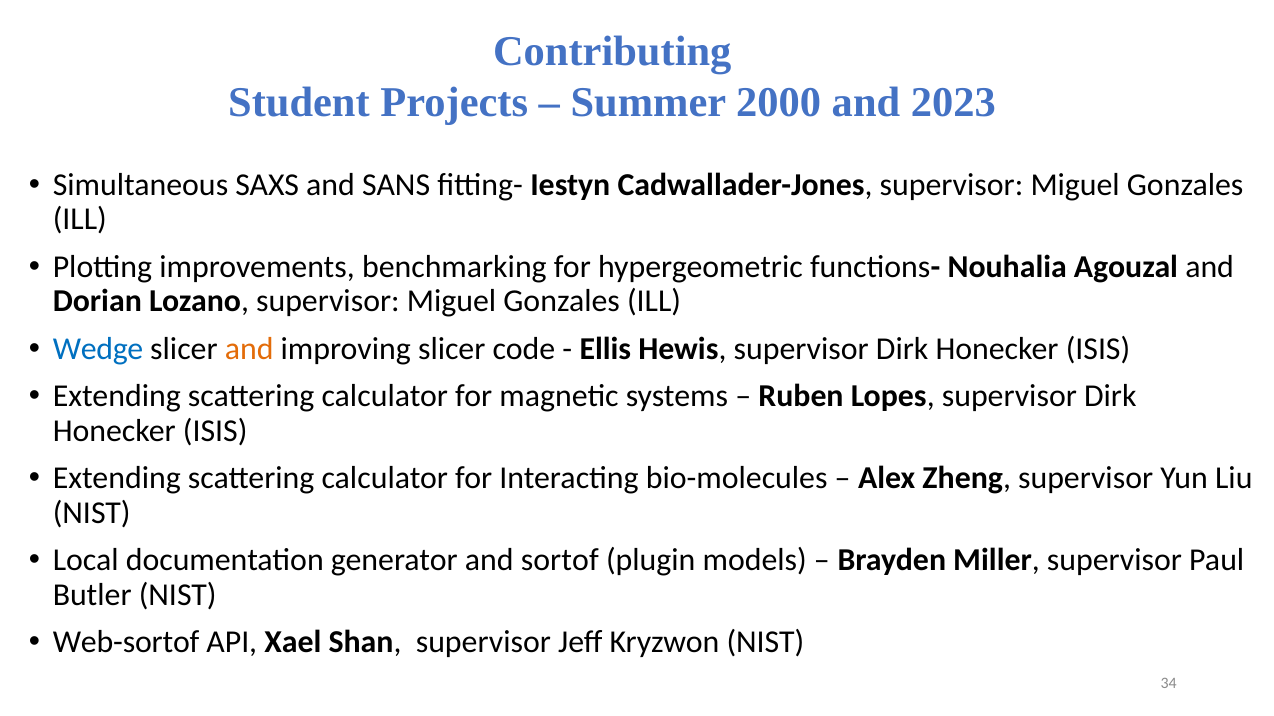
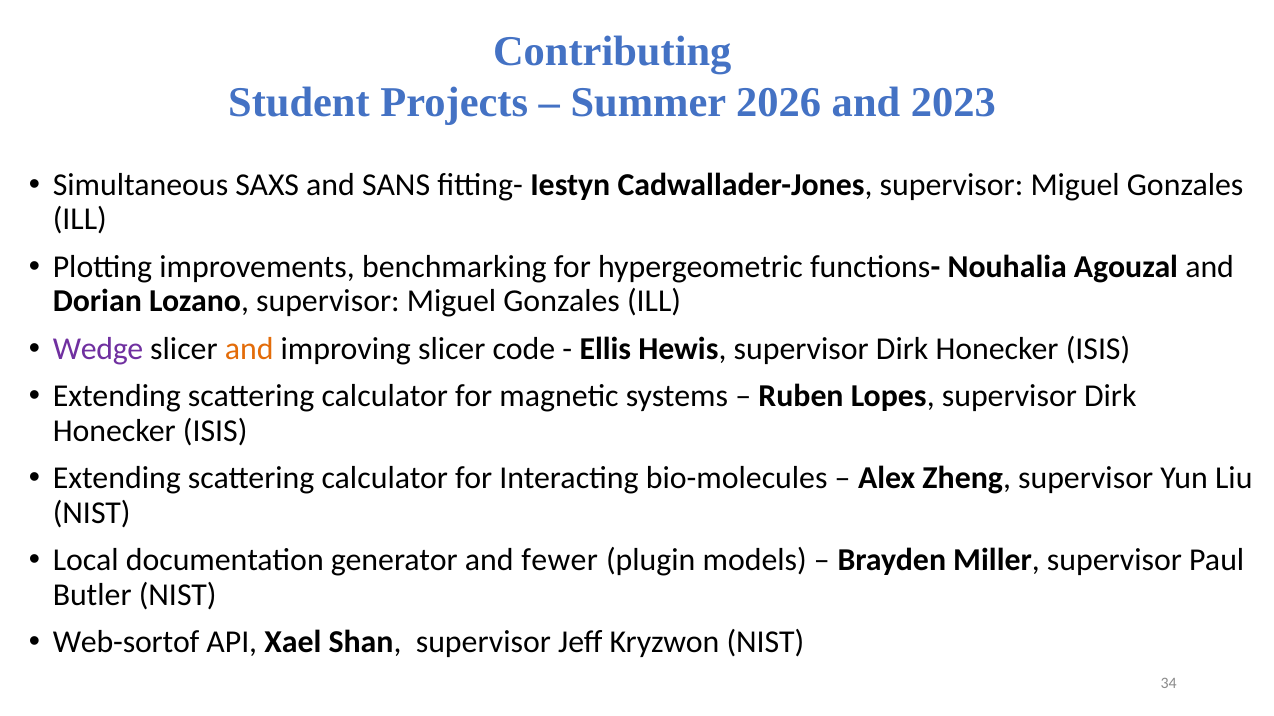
2000: 2000 -> 2026 (779, 103)
Wedge colour: blue -> purple (98, 349)
sortof: sortof -> fewer (560, 561)
